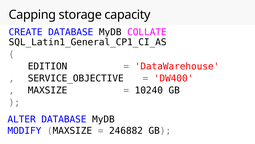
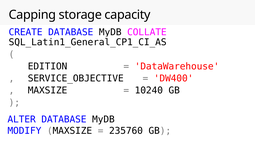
246882: 246882 -> 235760 (126, 130)
